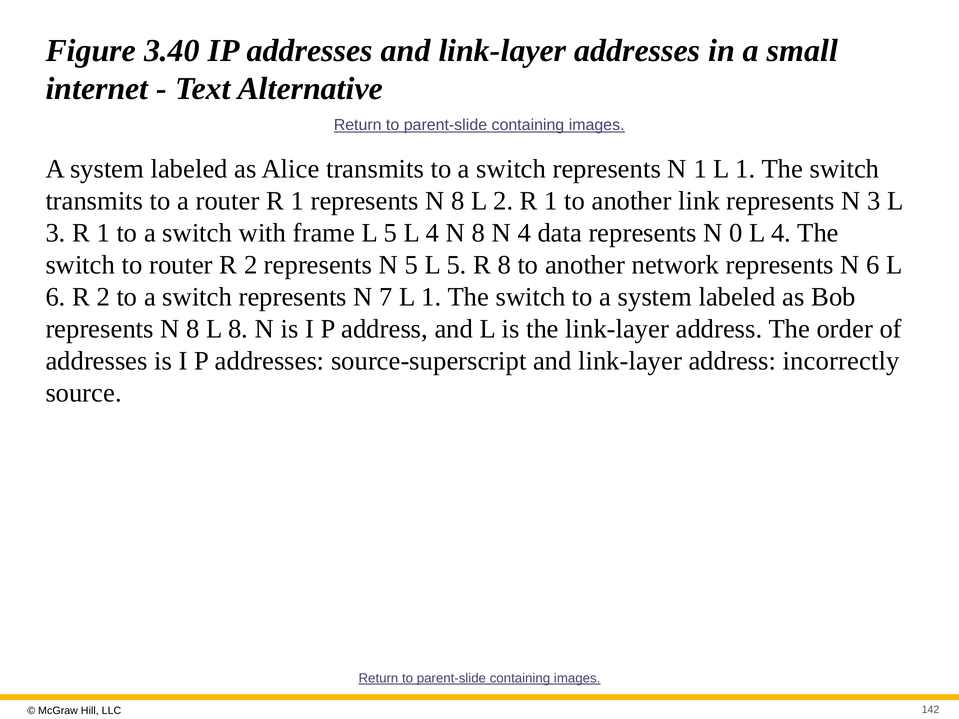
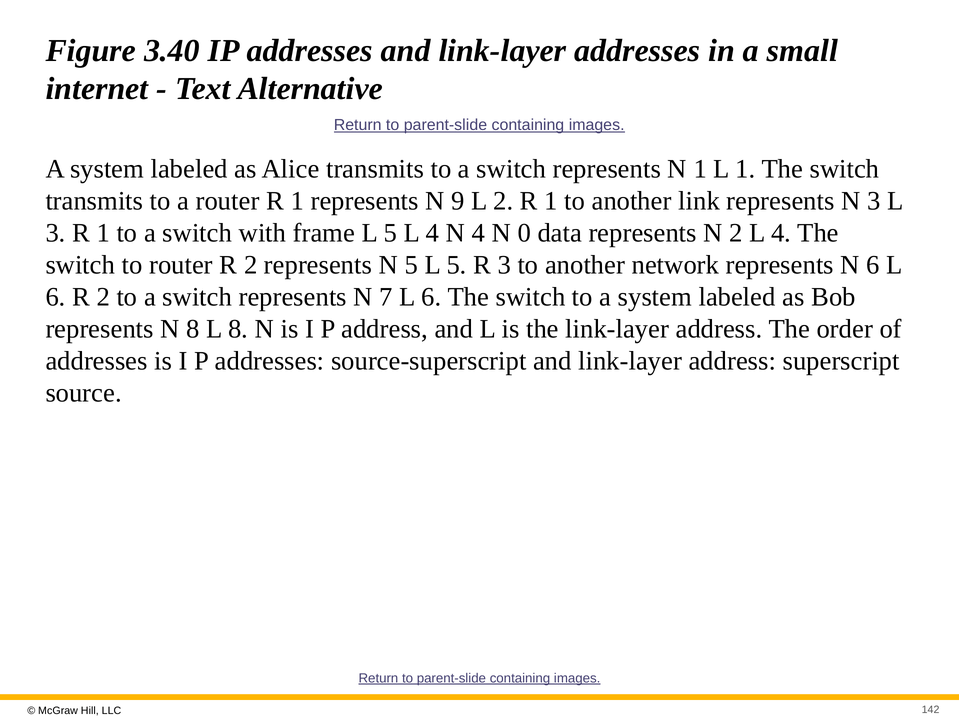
1 represents N 8: 8 -> 9 (458, 201)
4 N 8: 8 -> 4 (478, 233)
N 4: 4 -> 0 (524, 233)
N 0: 0 -> 2 (736, 233)
R 8: 8 -> 3 (504, 265)
7 L 1: 1 -> 6 (431, 297)
incorrectly: incorrectly -> superscript (841, 361)
